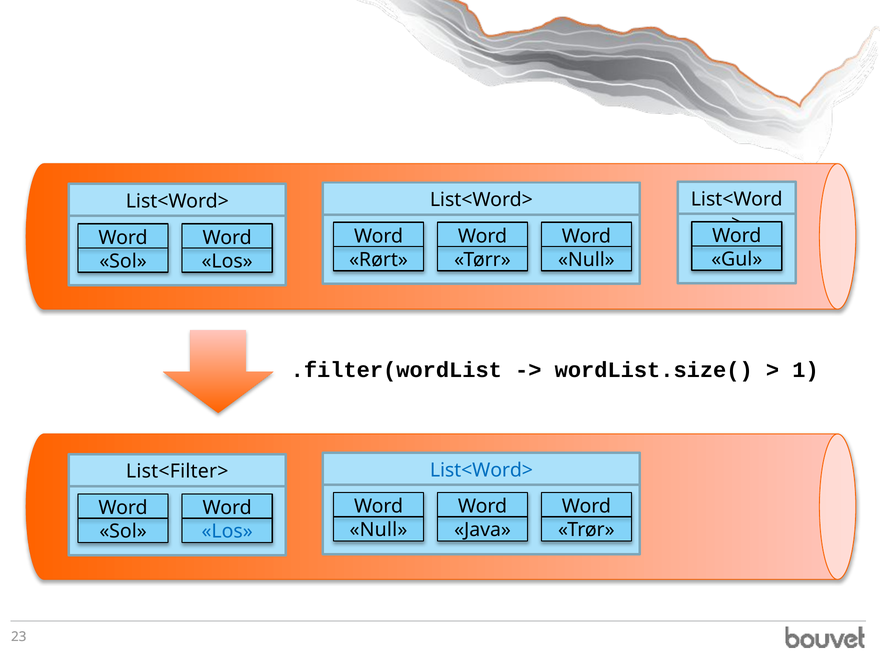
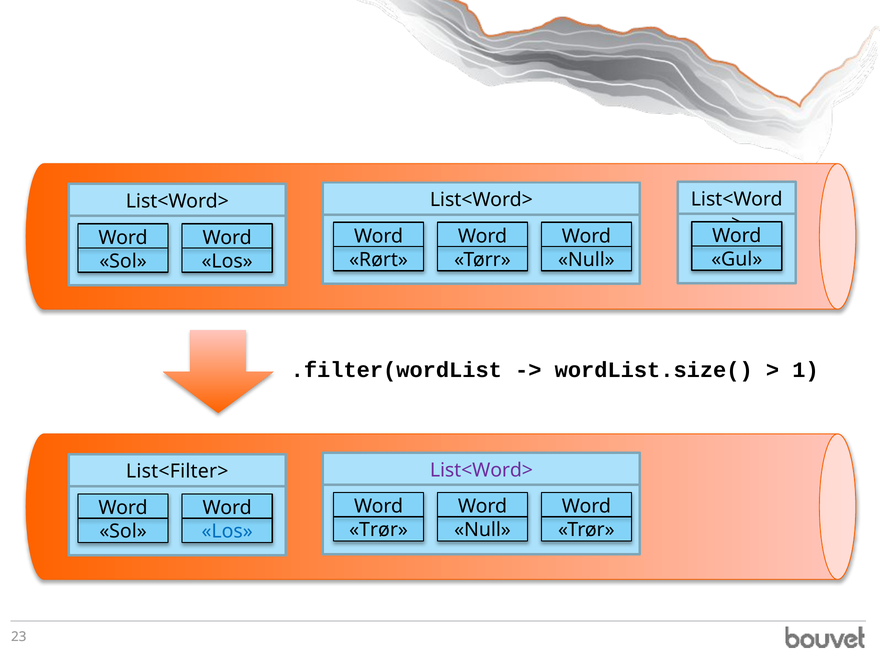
List<Word> colour: blue -> purple (481, 470)
Null: Null -> Trør (379, 530)
Java: Java -> Null (483, 530)
